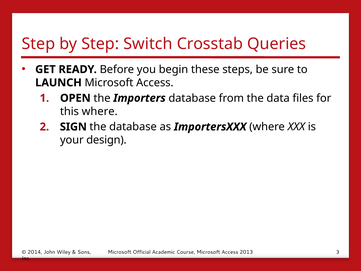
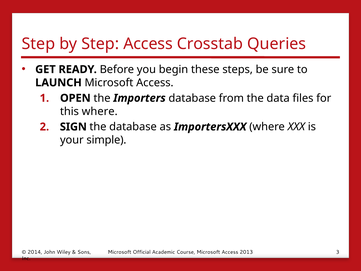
Step Switch: Switch -> Access (148, 44)
design: design -> simple (106, 140)
